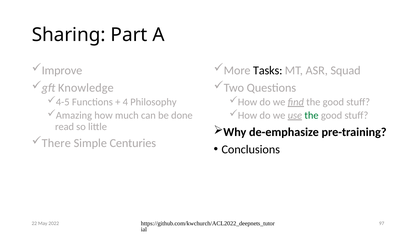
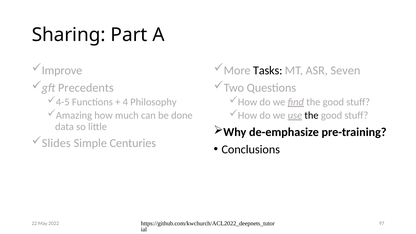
Squad: Squad -> Seven (345, 70)
Knowledge: Knowledge -> Precedents (86, 88)
the colour: green -> black (312, 116)
read: read -> data (64, 127)
There: There -> Slides (56, 143)
